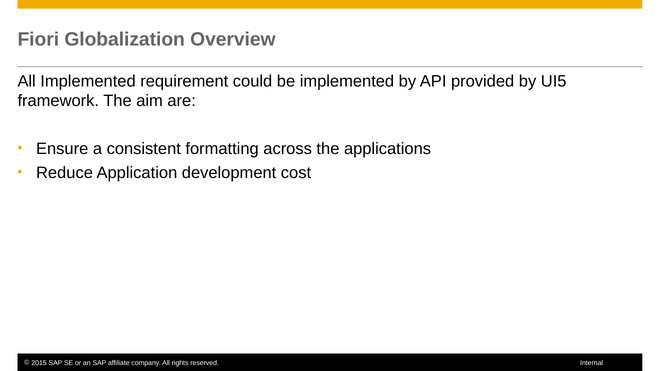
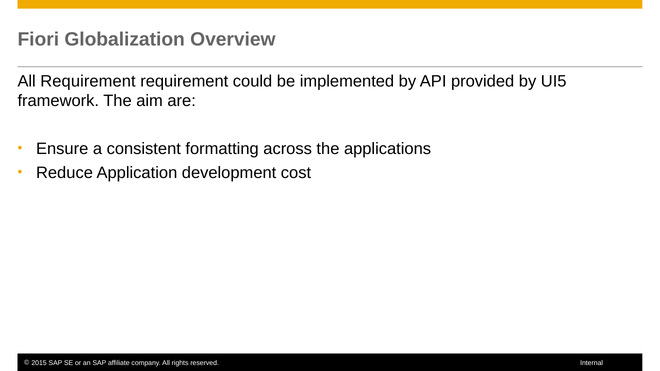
All Implemented: Implemented -> Requirement (88, 81)
